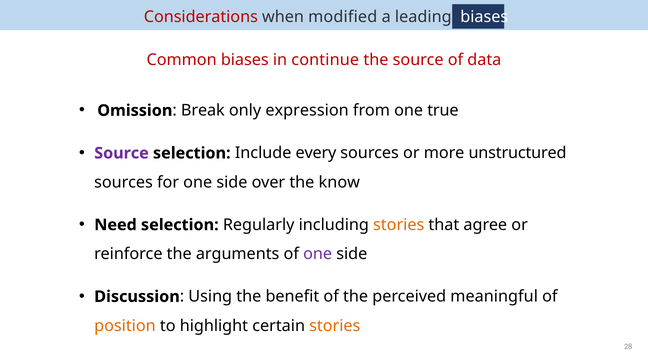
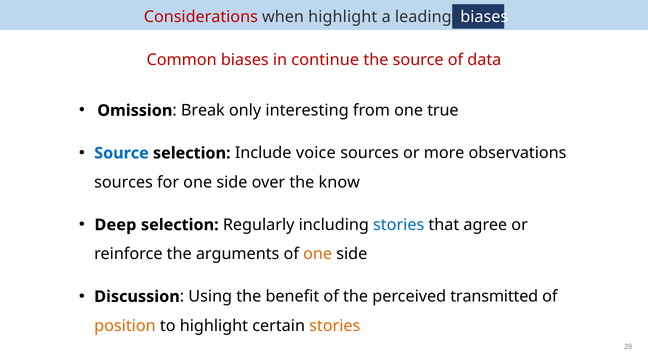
when modified: modified -> highlight (343, 17)
expression: expression -> interesting (307, 111)
Source colour: purple -> blue (121, 153)
every: every -> voice (316, 153)
unstructured: unstructured -> observations (517, 153)
Need: Need -> Deep (115, 225)
stories colour: orange -> blue (399, 225)
one colour: purple -> orange (318, 254)
meaningful: meaningful -> transmitted (494, 297)
